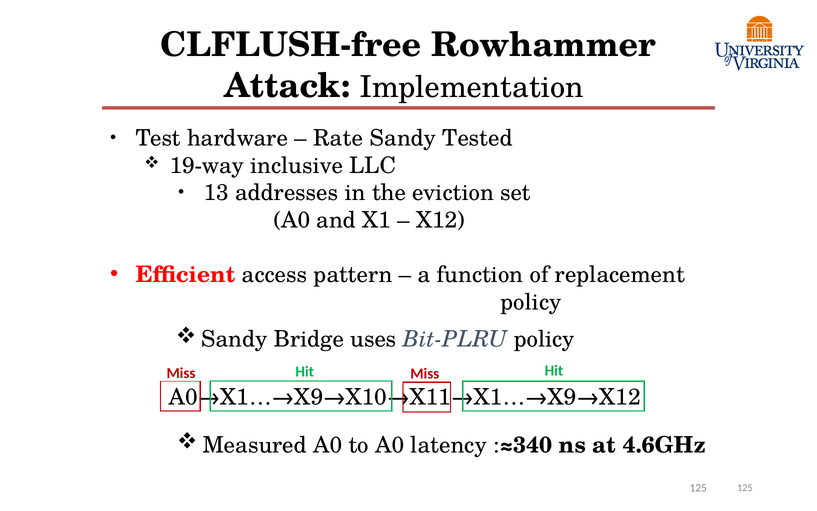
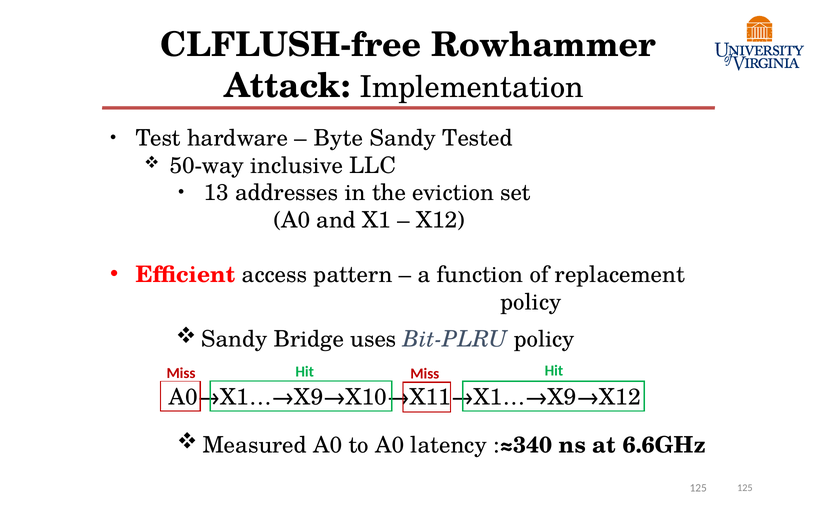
Rate: Rate -> Byte (338, 138)
19-way: 19-way -> 50-way (207, 166)
4.6GHz: 4.6GHz -> 6.6GHz (664, 445)
